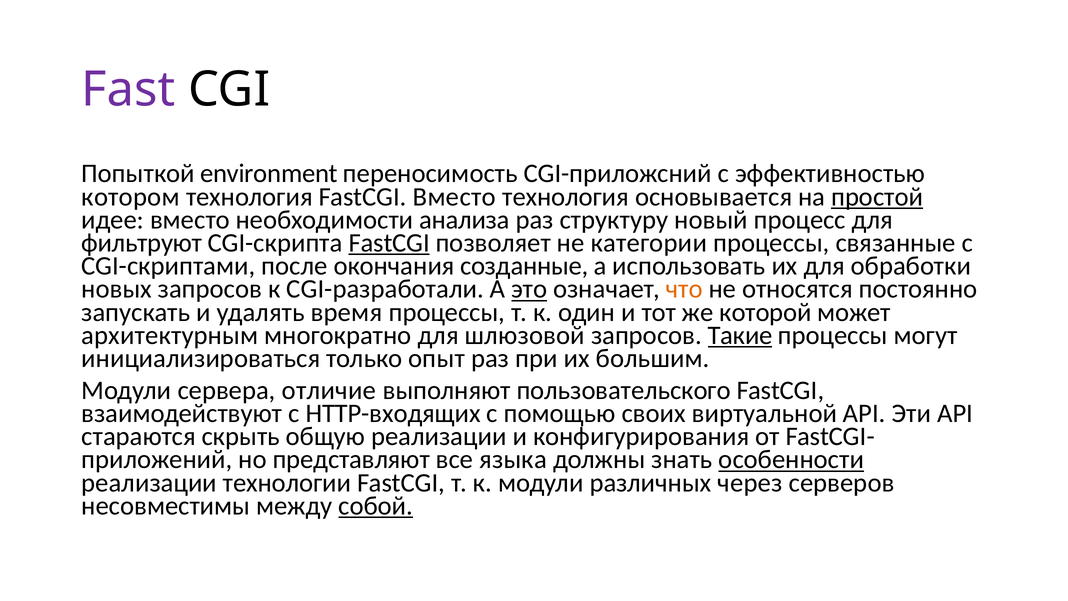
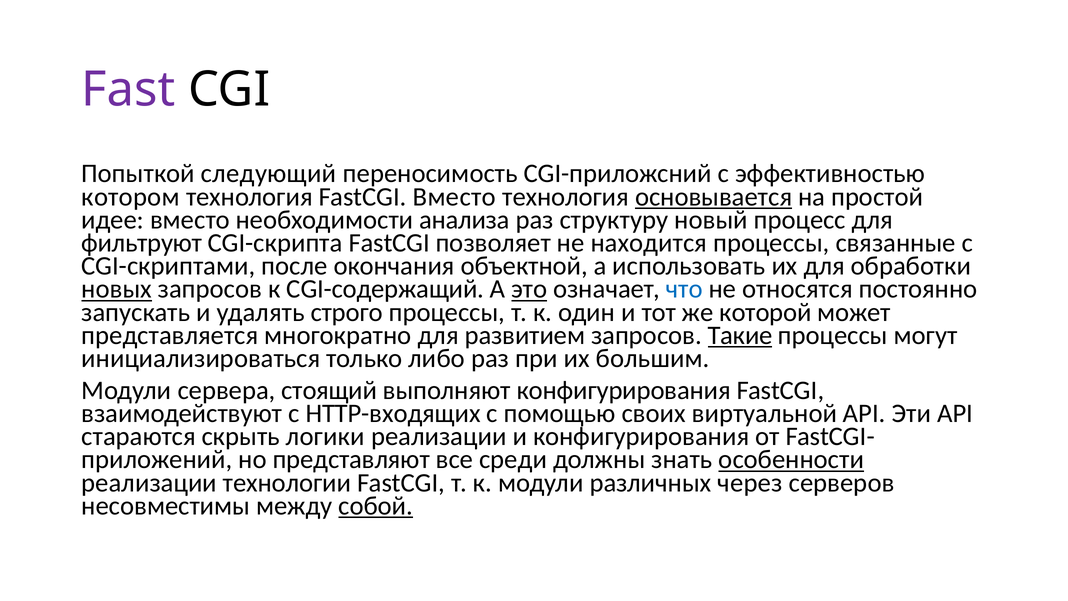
environment: environment -> следующий (269, 174)
основывается underline: none -> present (714, 197)
простой underline: present -> none (877, 197)
FastCGI underline: present -> none (389, 243)
категории: категории -> находится (649, 243)
созданные: созданные -> объектной (524, 266)
новых underline: none -> present (117, 289)
CGI-разработали: CGI-разработали -> CGI-содержащий (385, 289)
что colour: orange -> blue (684, 289)
время: время -> строго (347, 312)
архитектурным: архитектурным -> представляется (170, 335)
шлюзовой: шлюзовой -> развитием (525, 335)
опыт: опыт -> либо (437, 358)
отличие: отличие -> стоящий (329, 390)
выполняют пользовательского: пользовательского -> конфигурирования (624, 390)
общую: общую -> логики (325, 436)
языка: языка -> среди (513, 459)
